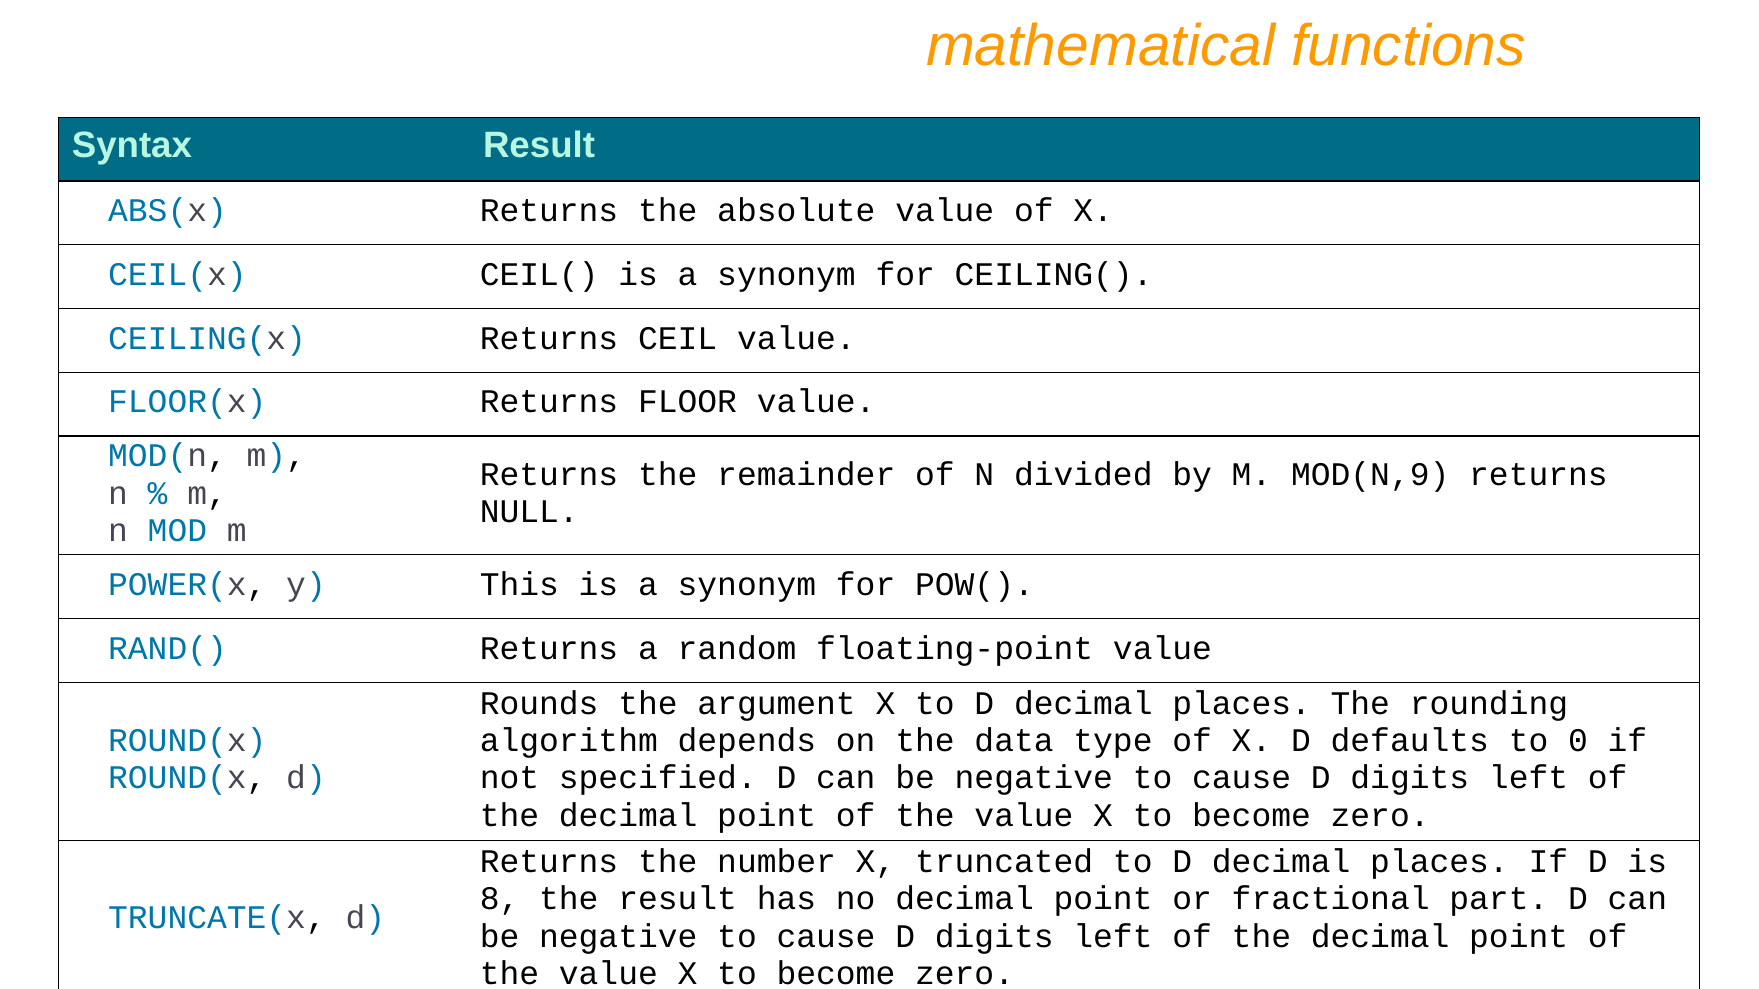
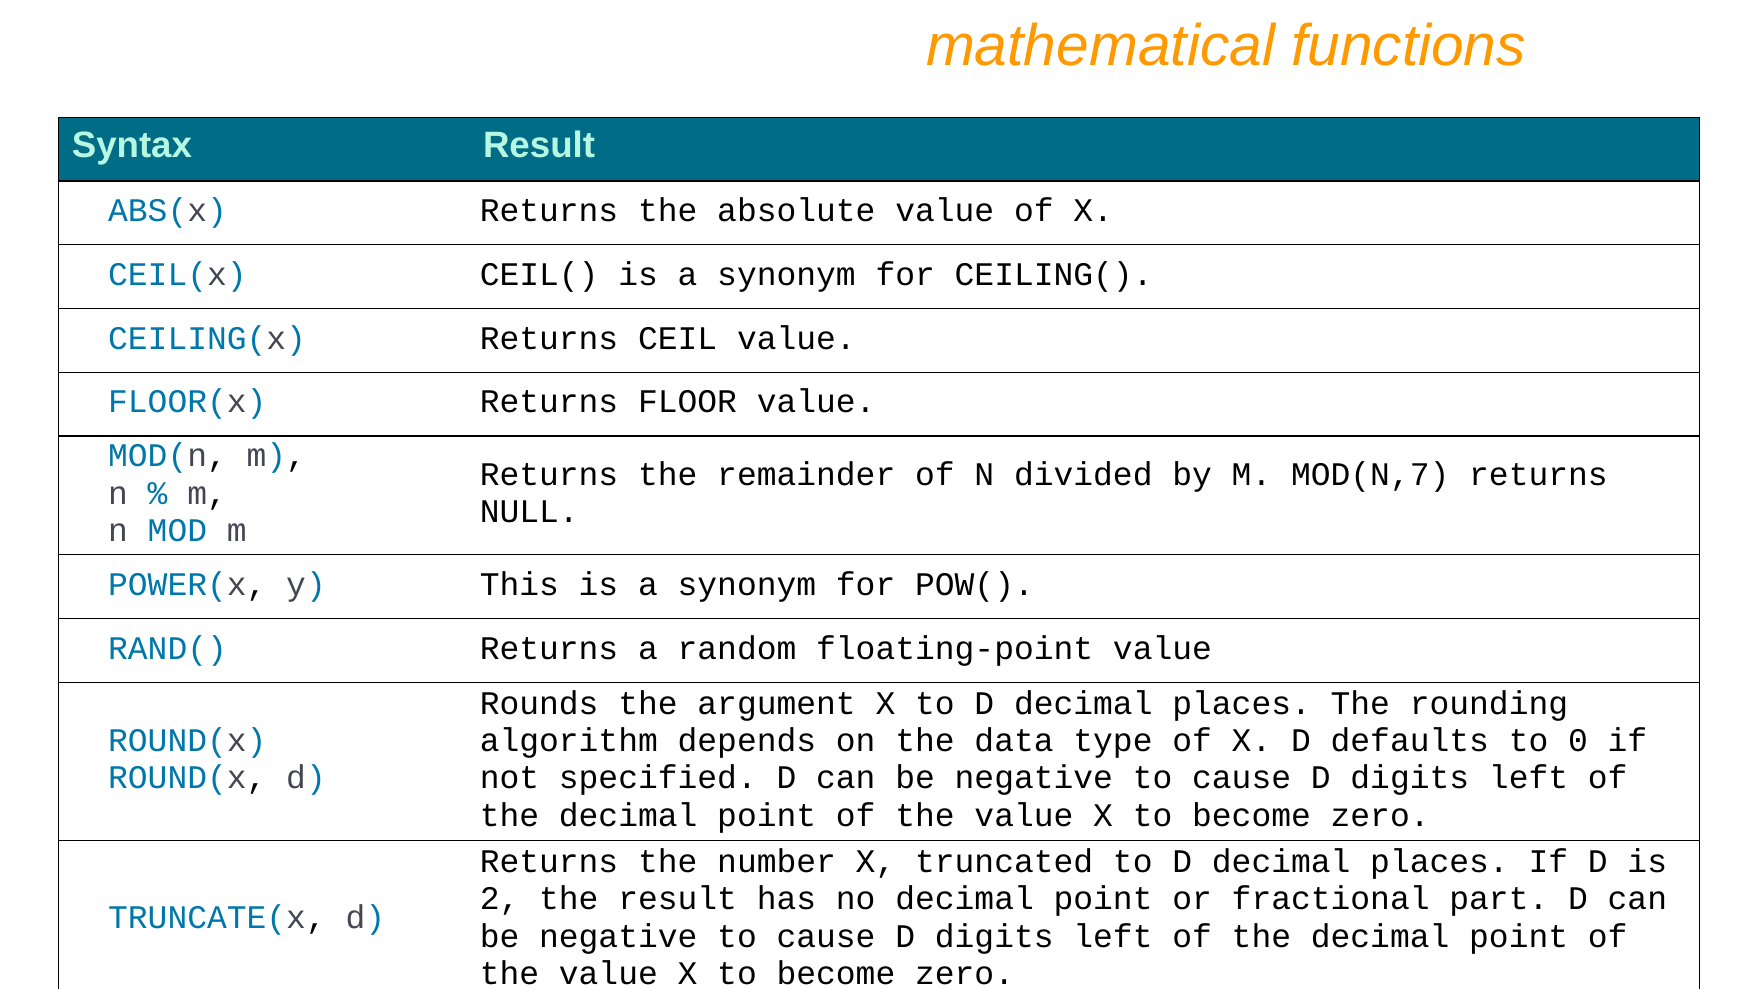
MOD(N,9: MOD(N,9 -> MOD(N,7 (1370, 475)
8: 8 -> 2 (500, 899)
